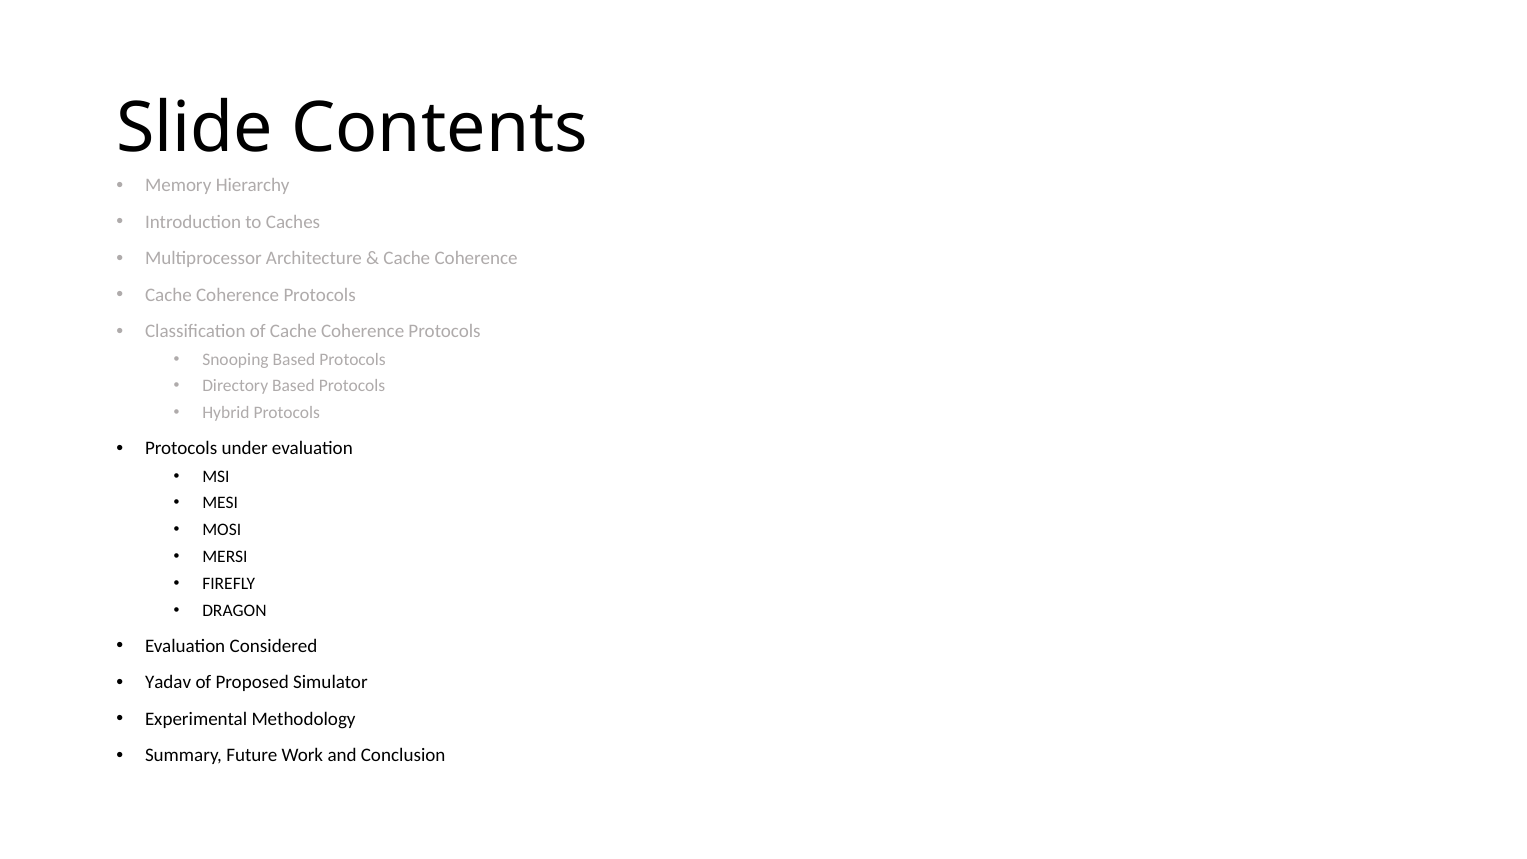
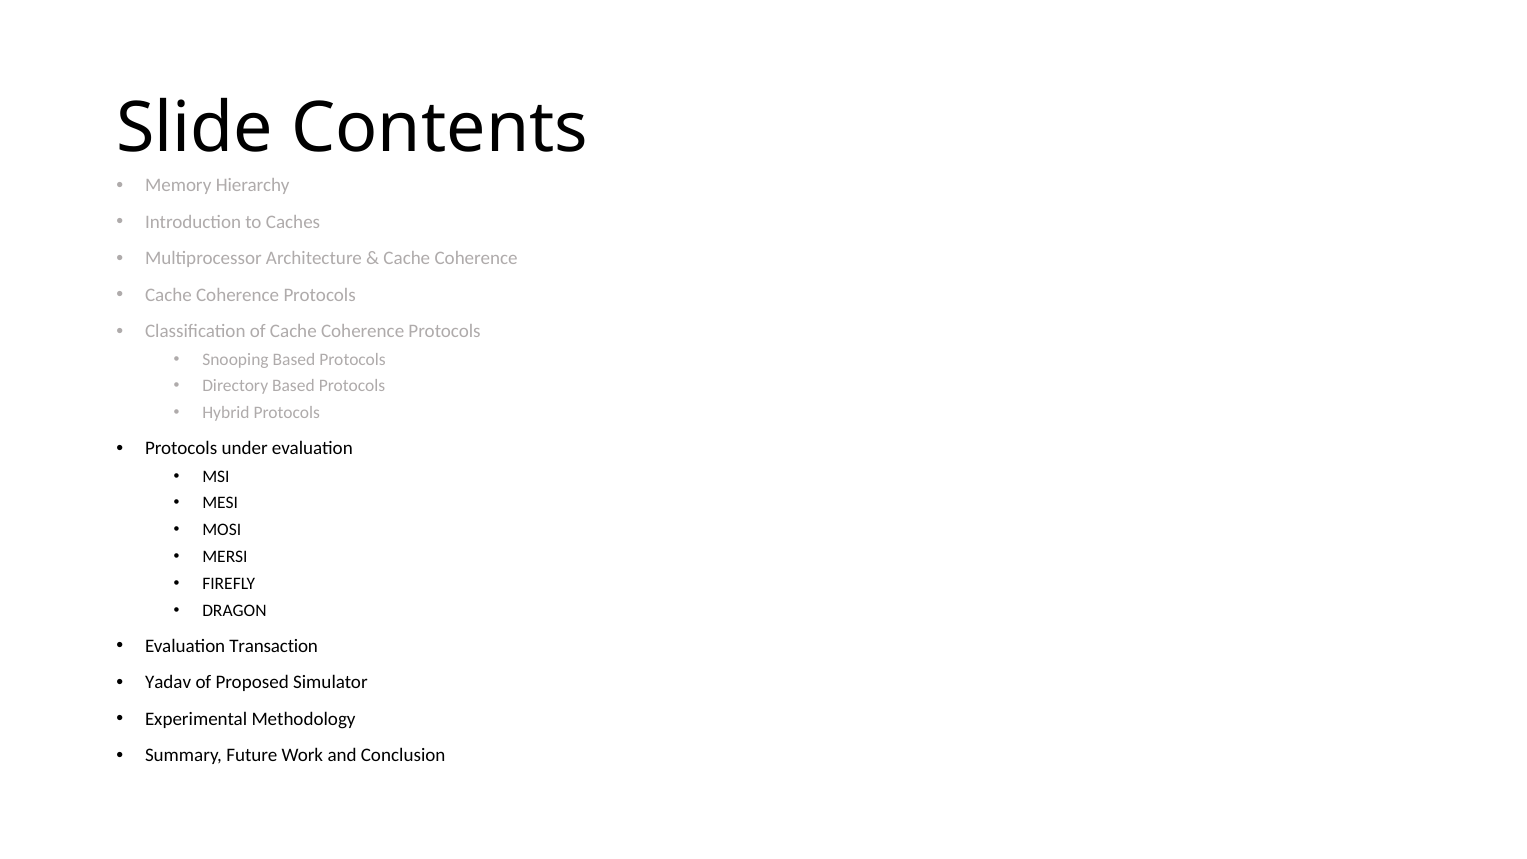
Considered: Considered -> Transaction (274, 646)
